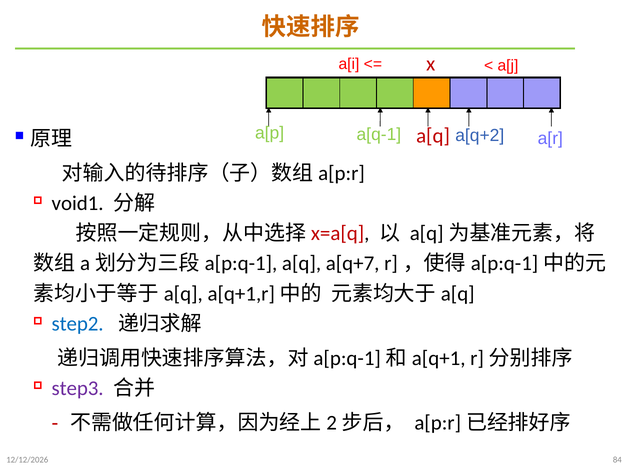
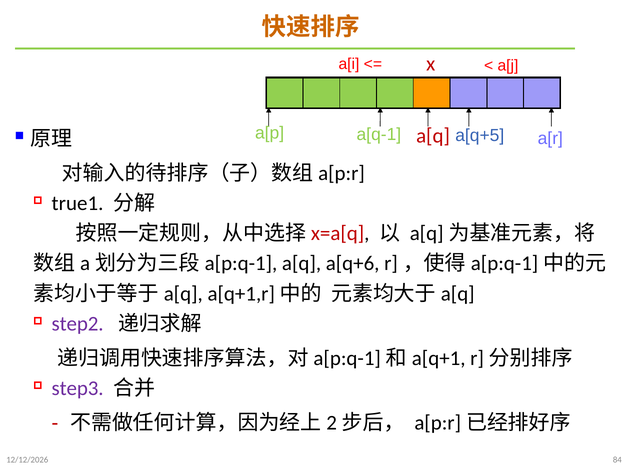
a[q+2: a[q+2 -> a[q+5 (480, 135)
void1: void1 -> true1 (78, 203)
a[q+7: a[q+7 -> a[q+6 (353, 264)
step2 colour: blue -> purple (78, 324)
